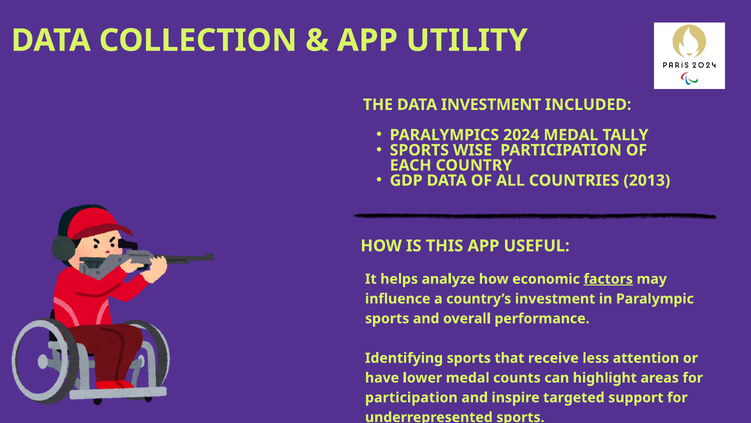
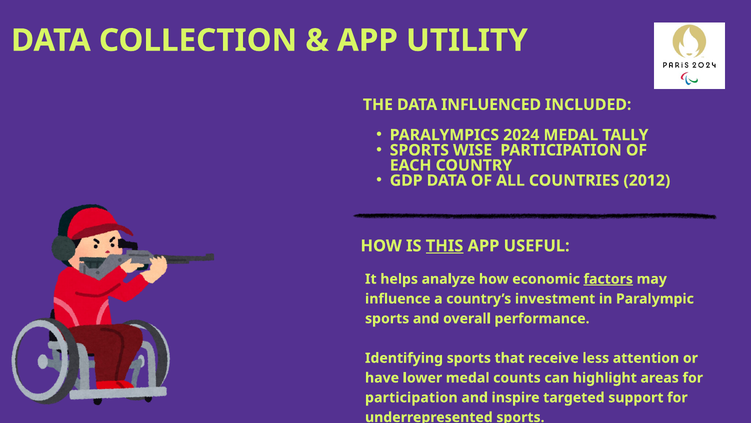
DATA INVESTMENT: INVESTMENT -> INFLUENCED (491, 105)
2013: 2013 -> 2012 (647, 180)
THIS underline: none -> present (445, 246)
